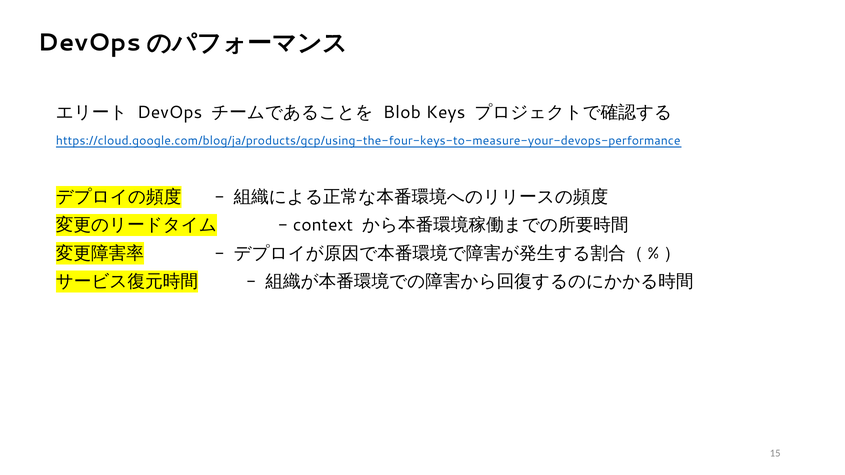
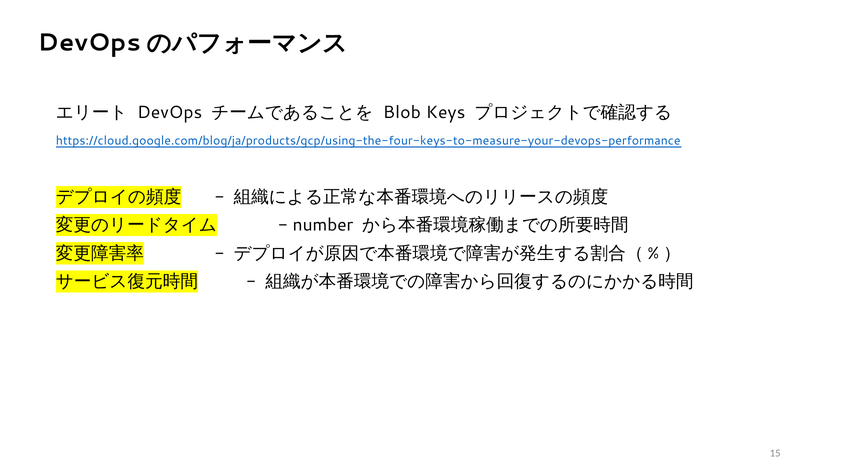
context: context -> number (323, 225)
